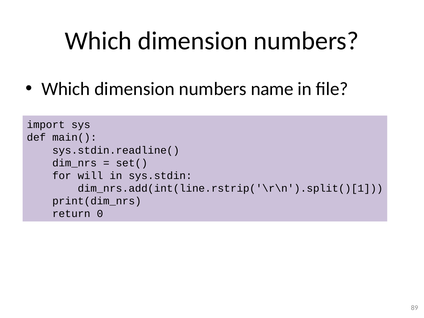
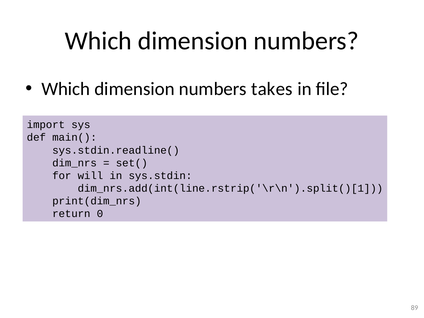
name: name -> takes (272, 89)
